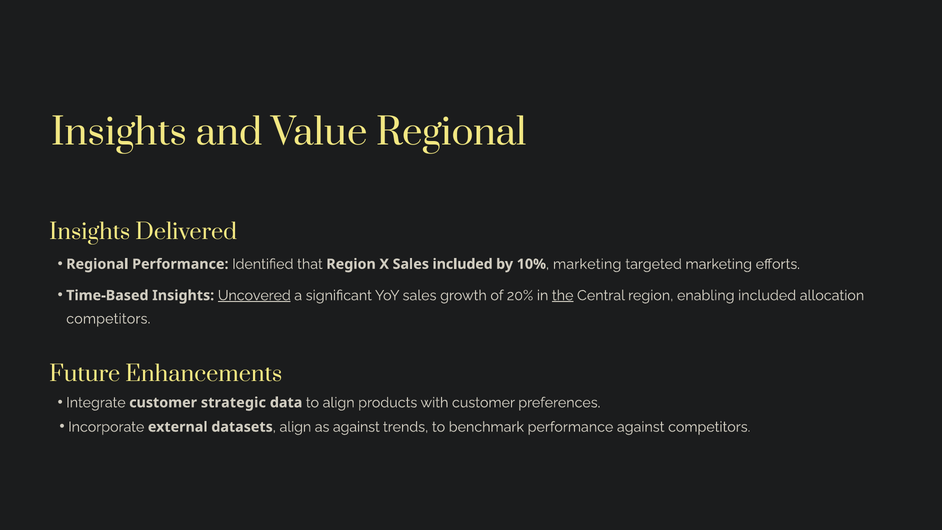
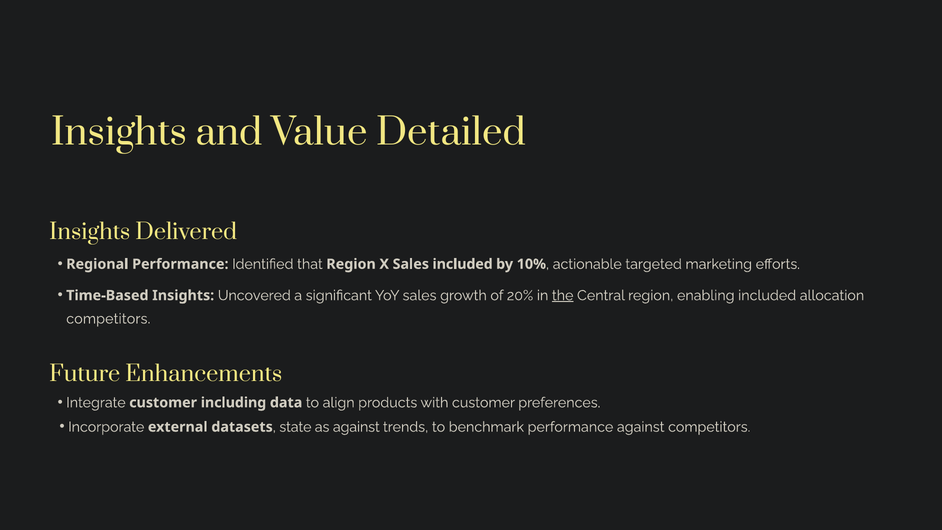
Value Regional: Regional -> Detailed (451, 133)
marketing: marketing -> actionable (587, 264)
Uncovered underline: present -> none (254, 295)
strategic: strategic -> including (234, 403)
align: align -> state (295, 427)
